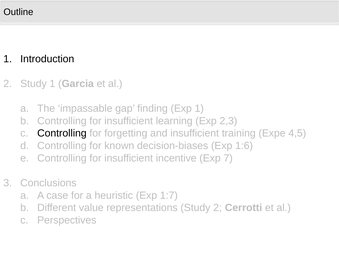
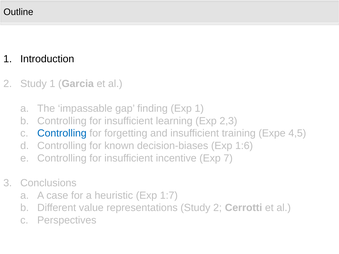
Controlling colour: black -> blue (62, 133)
